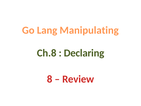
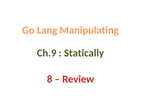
Ch.8: Ch.8 -> Ch.9 (47, 53)
Declaring: Declaring -> Statically (84, 53)
